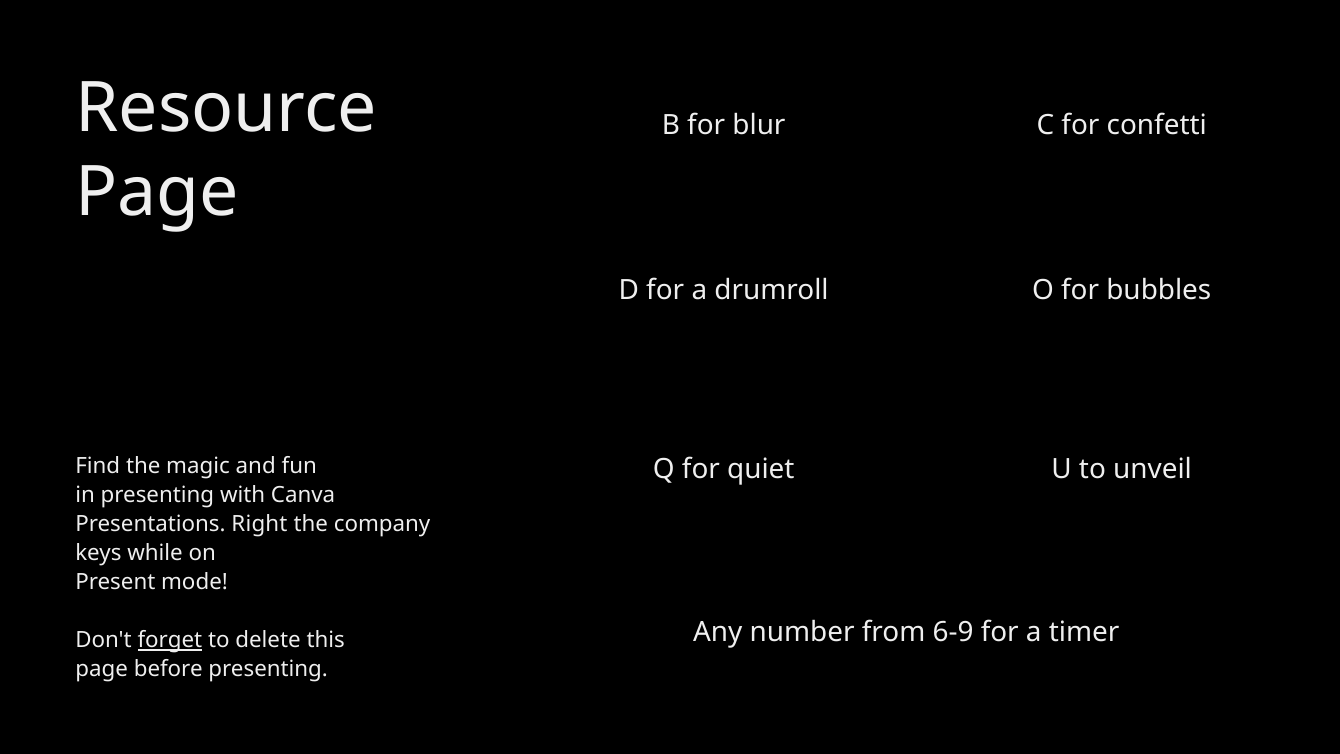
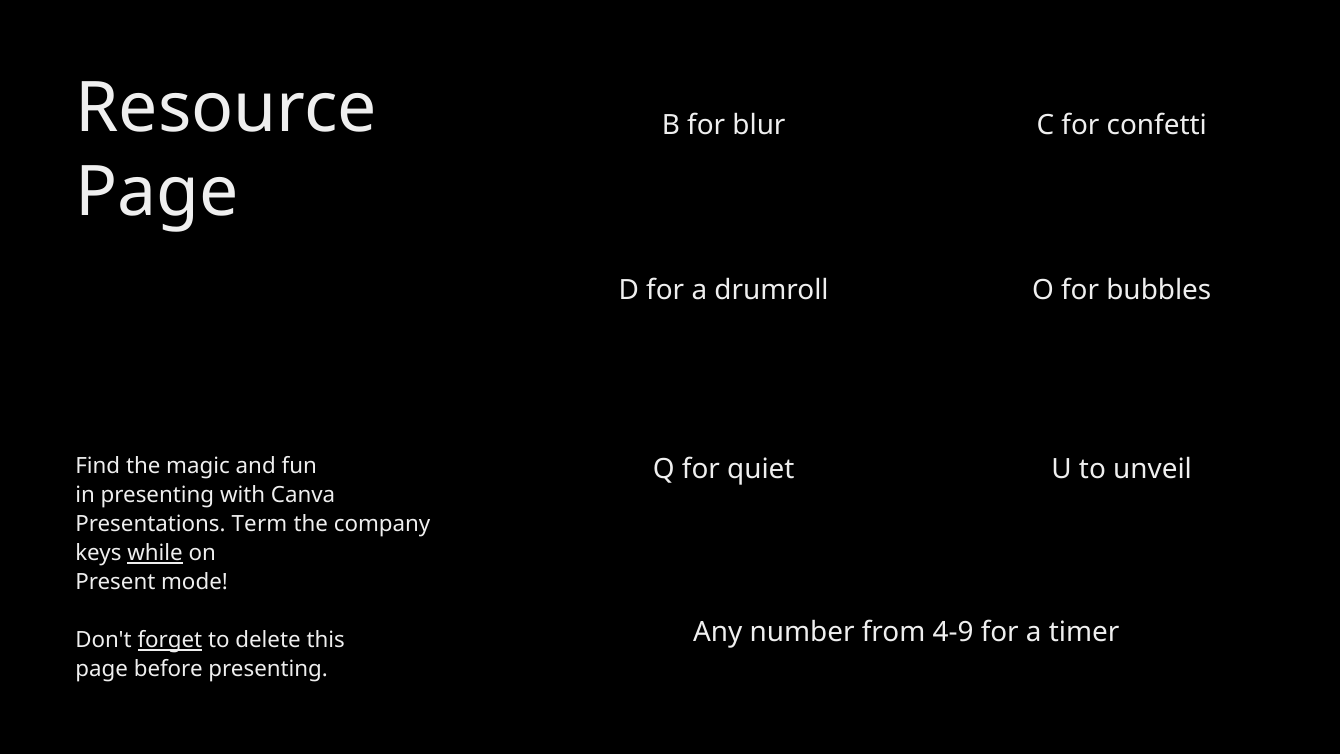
Right: Right -> Term (259, 524)
while underline: none -> present (155, 553)
6-9: 6-9 -> 4-9 (953, 632)
